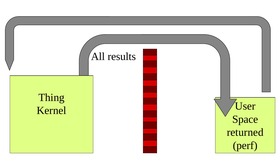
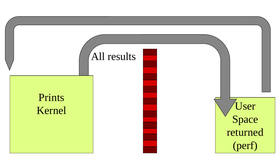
Thing: Thing -> Prints (51, 97)
